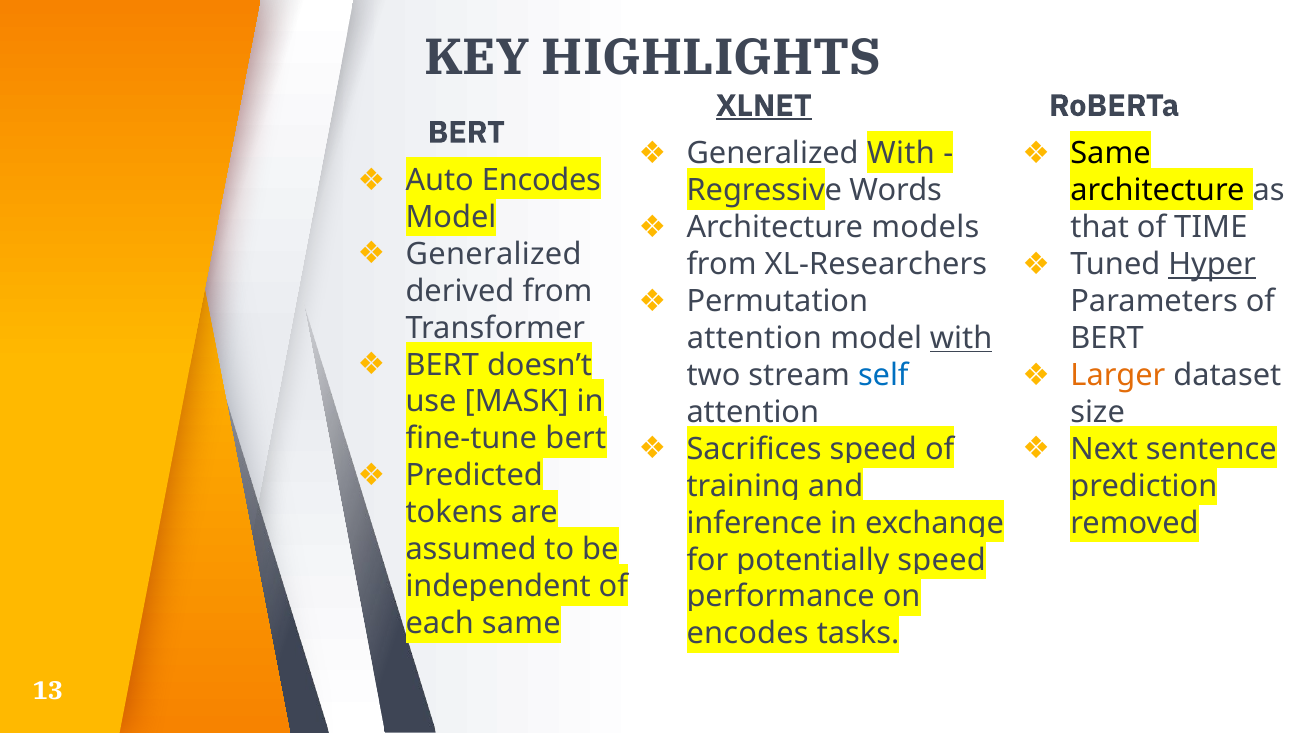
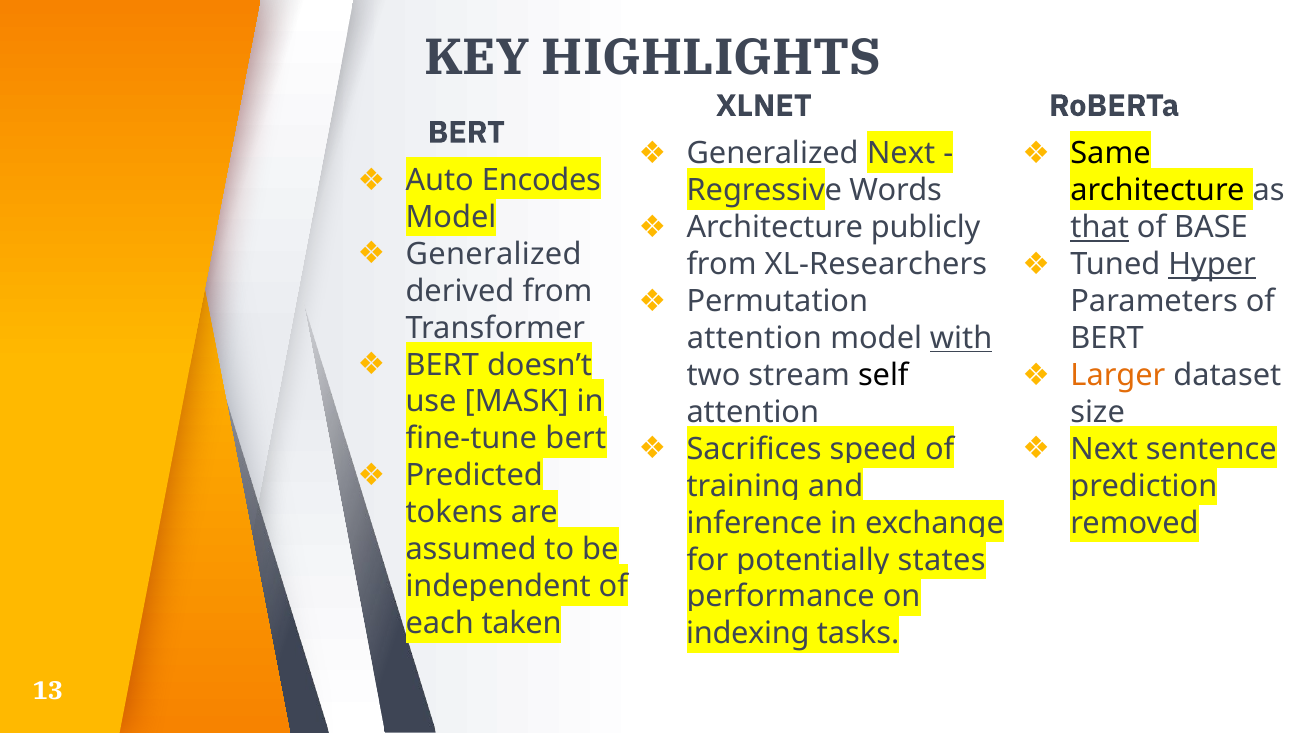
XLNET underline: present -> none (764, 106)
With: With -> Next (901, 154)
models: models -> publicly (926, 227)
that underline: none -> present (1100, 227)
TIME: TIME -> BASE (1211, 227)
self colour: blue -> black (883, 375)
speed: speed -> states (942, 560)
each same: same -> taken (522, 623)
encodes: encodes -> indexing (748, 634)
